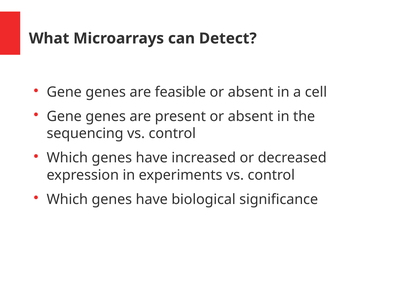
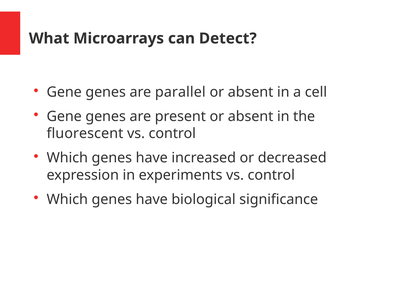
feasible: feasible -> parallel (180, 92)
sequencing: sequencing -> fluorescent (85, 134)
